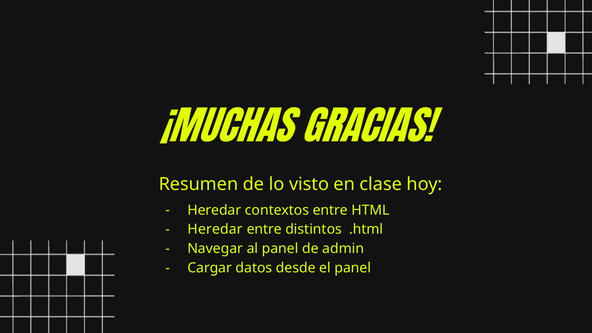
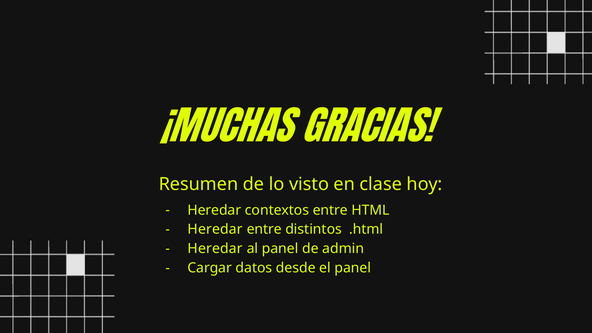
Navegar: Navegar -> Heredar (215, 249)
